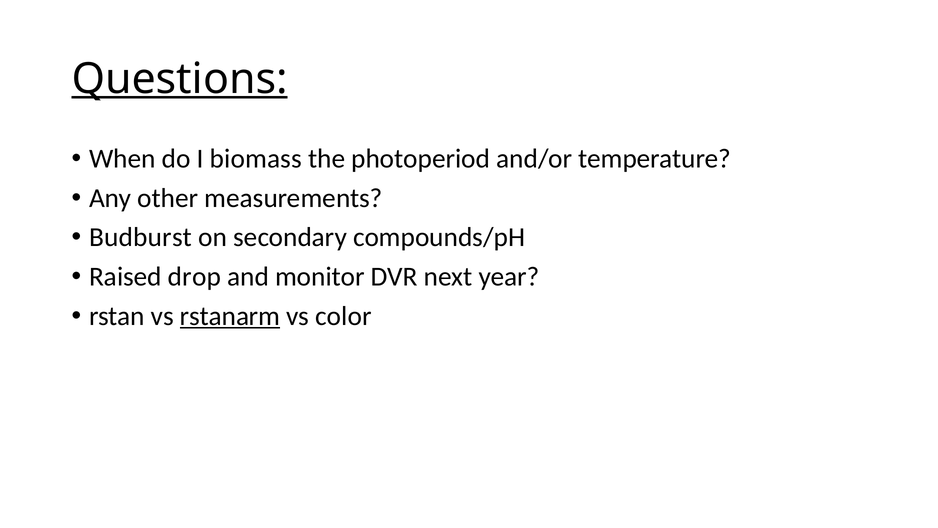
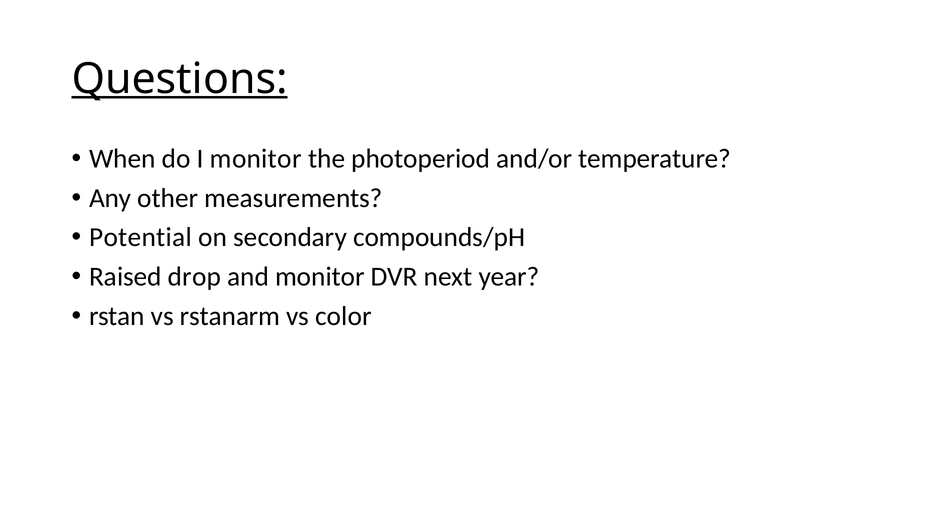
I biomass: biomass -> monitor (256, 159)
Budburst: Budburst -> Potential (141, 237)
rstanarm underline: present -> none (230, 316)
